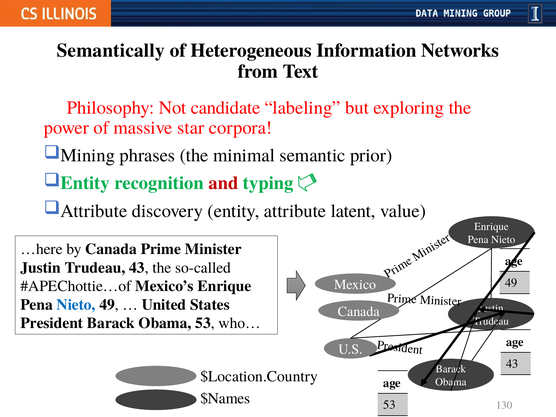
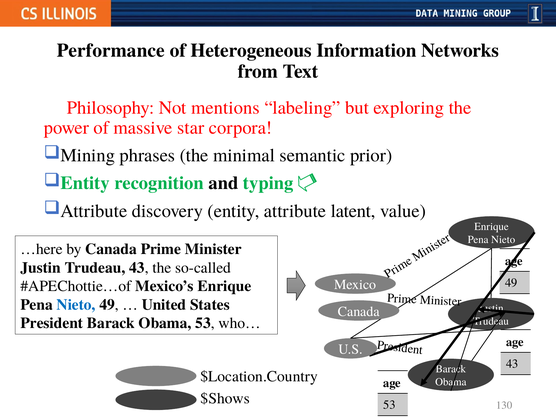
Semantically: Semantically -> Performance (111, 50)
candidate: candidate -> mentions (225, 108)
and colour: red -> black (223, 183)
$Names: $Names -> $Shows (225, 398)
